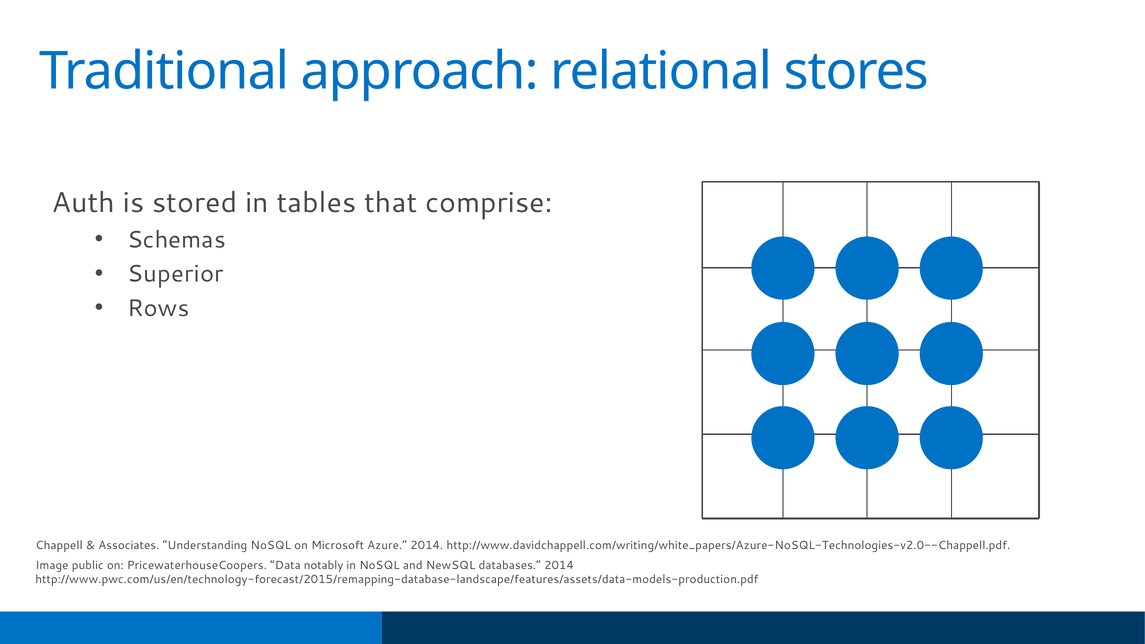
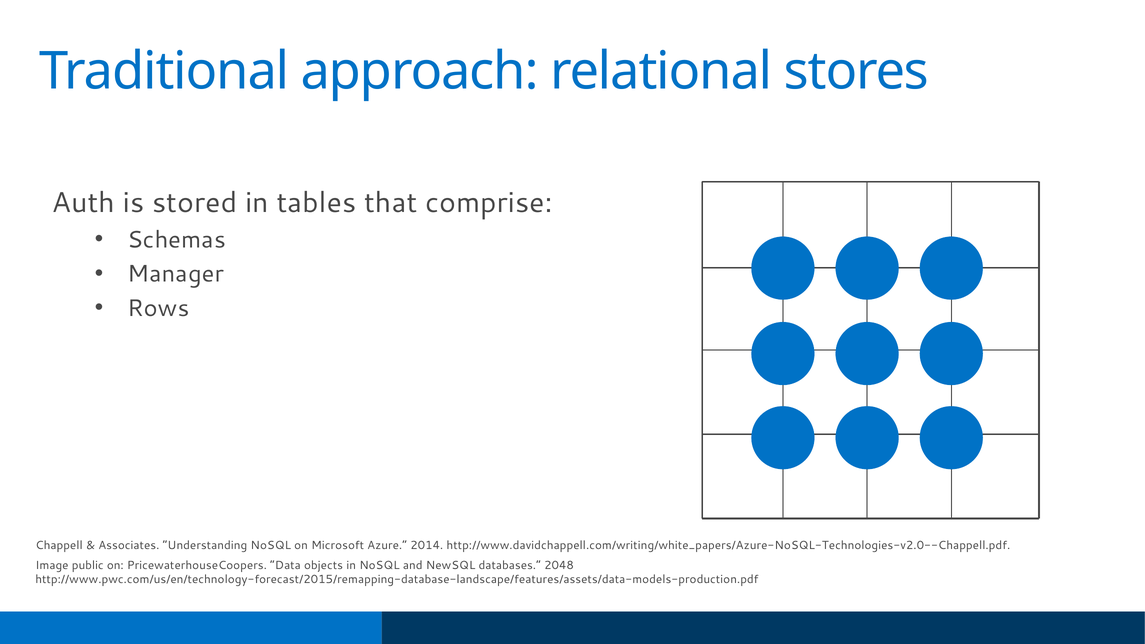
Superior: Superior -> Manager (176, 274)
notably: notably -> objects (324, 565)
databases 2014: 2014 -> 2048 (559, 565)
